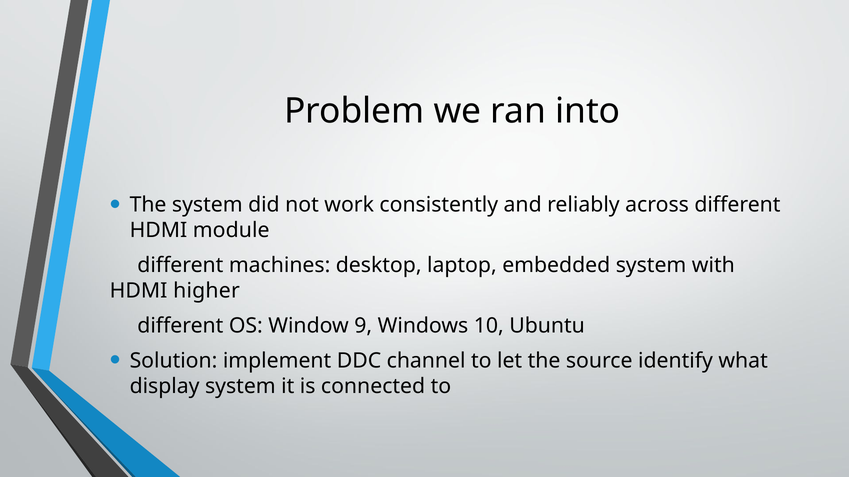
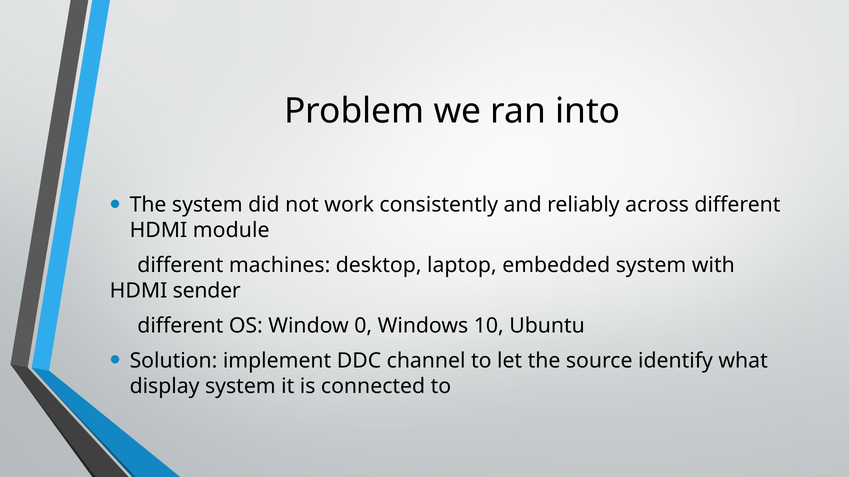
higher: higher -> sender (207, 291)
9: 9 -> 0 (363, 326)
